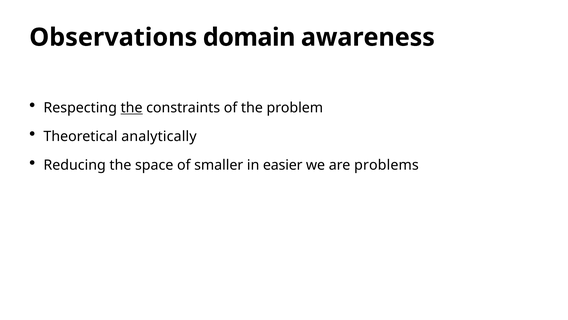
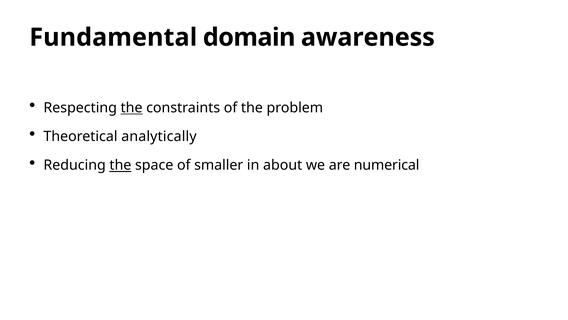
Observations: Observations -> Fundamental (113, 37)
the underline: none -> present (120, 165)
easier: easier -> about (283, 165)
problems: problems -> numerical (387, 165)
